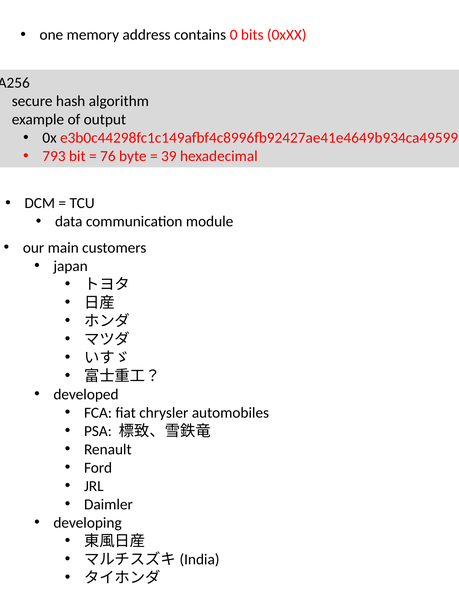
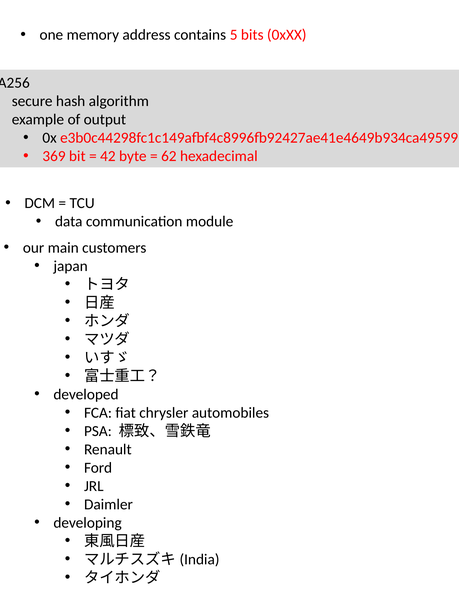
0: 0 -> 5 (234, 35)
793: 793 -> 369 (54, 157)
76: 76 -> 42 (108, 157)
39: 39 -> 62 (169, 157)
